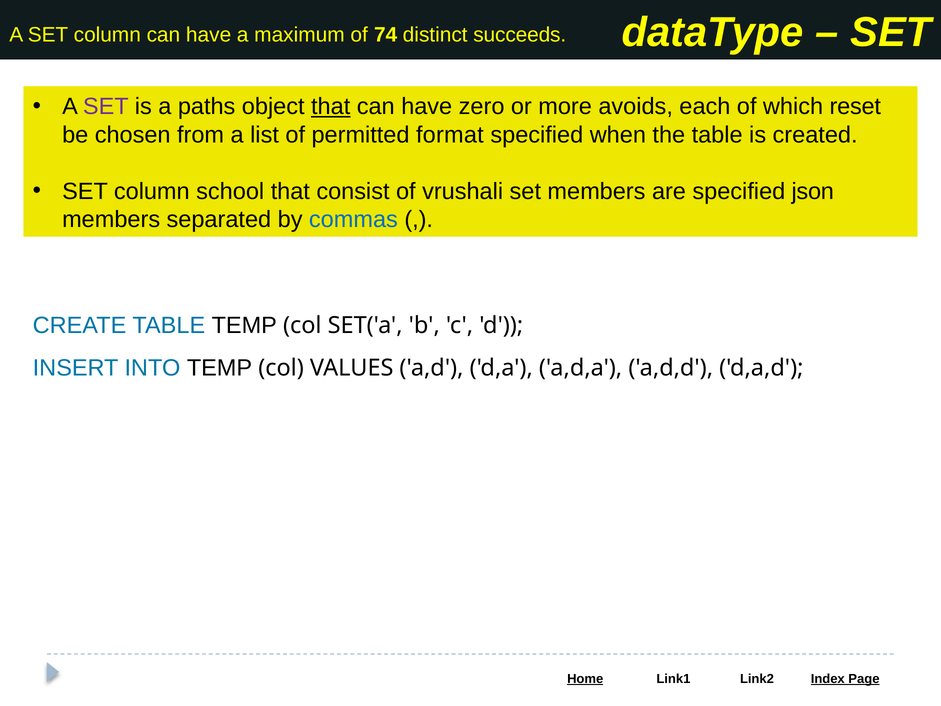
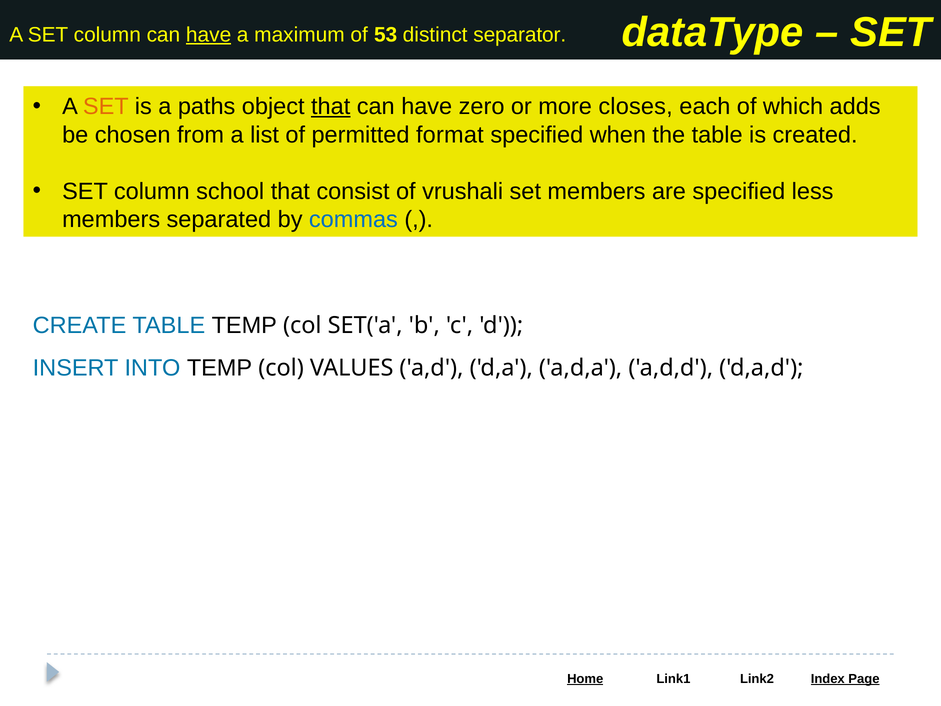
have underline: none -> present (209, 35)
74: 74 -> 53 (386, 35)
succeeds: succeeds -> separator (520, 35)
SET colour: purple -> orange (106, 107)
avoids: avoids -> closes (636, 107)
reset: reset -> adds (855, 107)
json: json -> less (813, 191)
